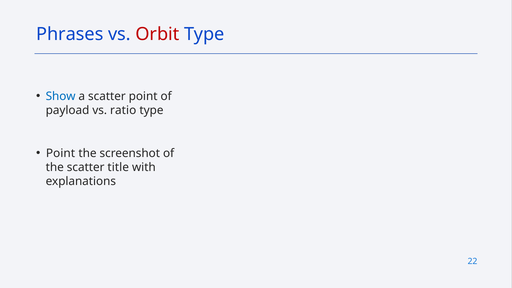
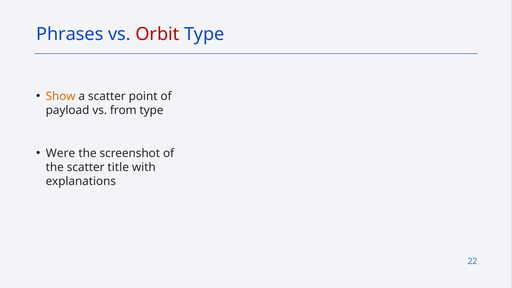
Show colour: blue -> orange (61, 96)
ratio: ratio -> from (123, 110)
Point: Point -> Were (61, 153)
